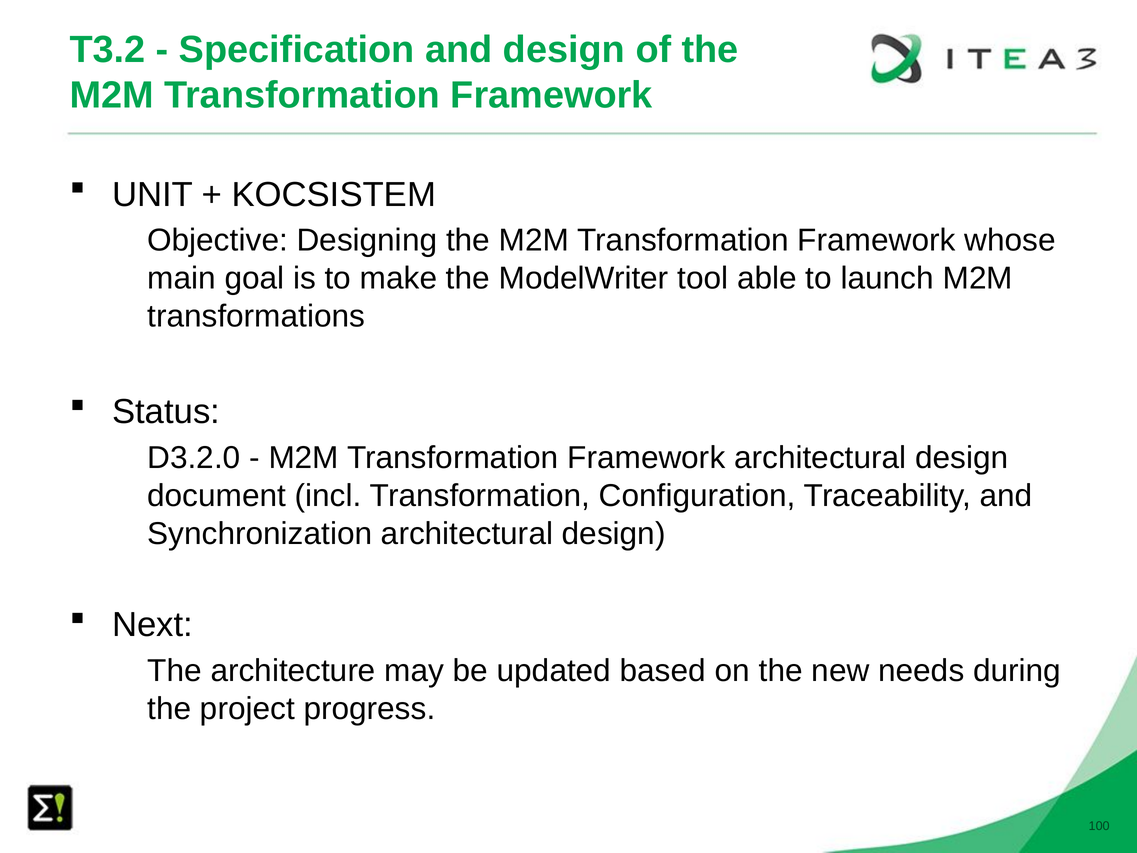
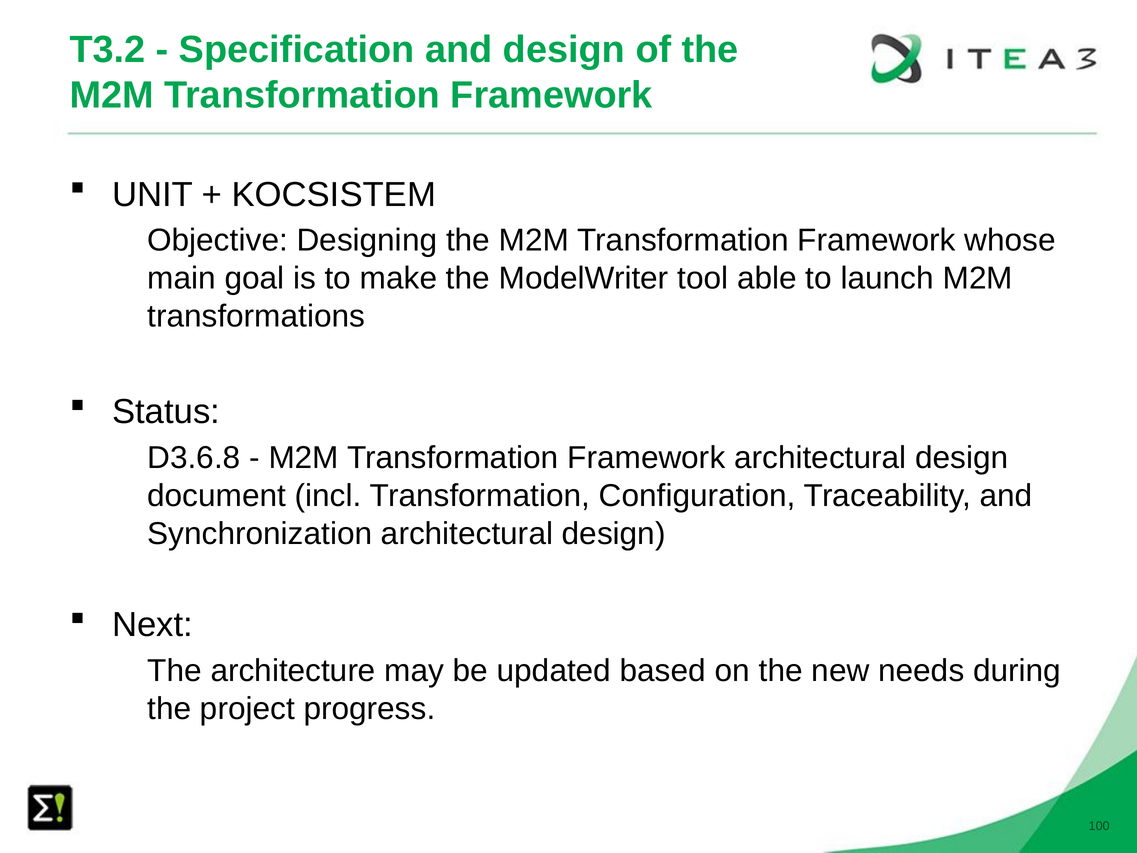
D3.2.0: D3.2.0 -> D3.6.8 (194, 458)
